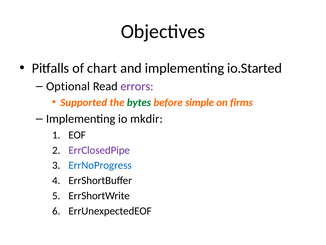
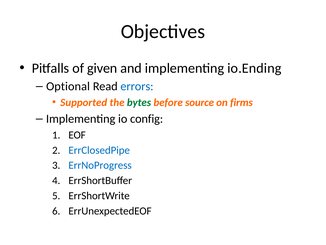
chart: chart -> given (102, 68)
io.Started: io.Started -> io.Ending (254, 68)
errors colour: purple -> blue (137, 86)
simple: simple -> source (200, 102)
mkdir: mkdir -> config (147, 119)
ErrClosedPipe colour: purple -> blue (99, 150)
